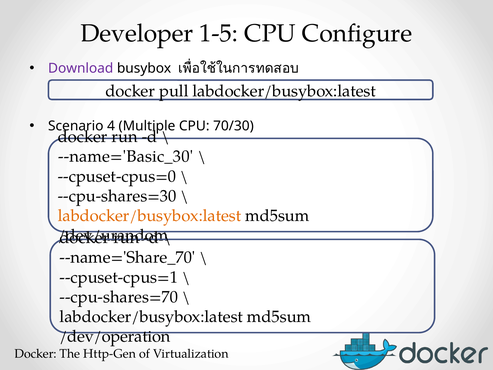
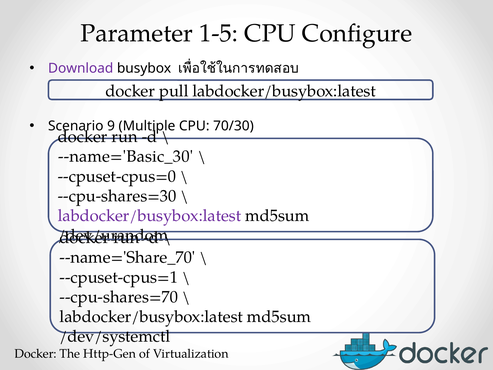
Developer: Developer -> Parameter (137, 33)
4: 4 -> 9 (111, 126)
labdocker/busybox:latest colour: orange -> purple (150, 216)
/dev/operation: /dev/operation -> /dev/systemctl (115, 336)
